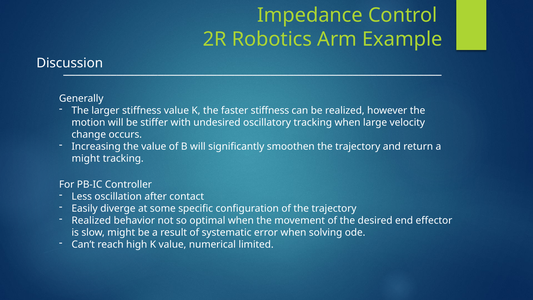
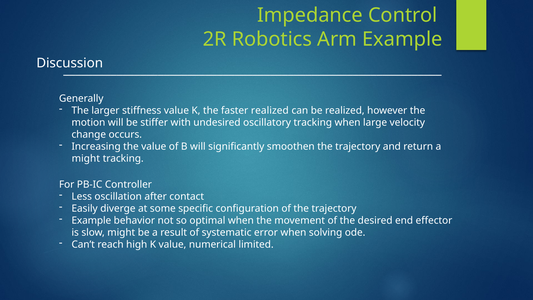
faster stiffness: stiffness -> realized (270, 111)
Realized: Realized -> Example (91, 220)
